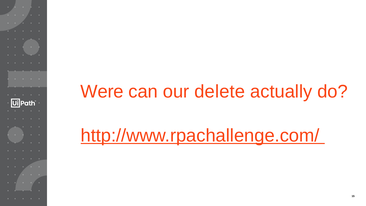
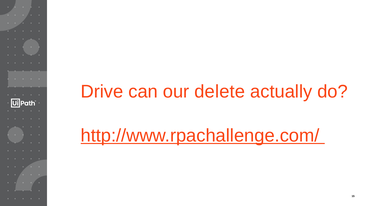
Were: Were -> Drive (102, 92)
